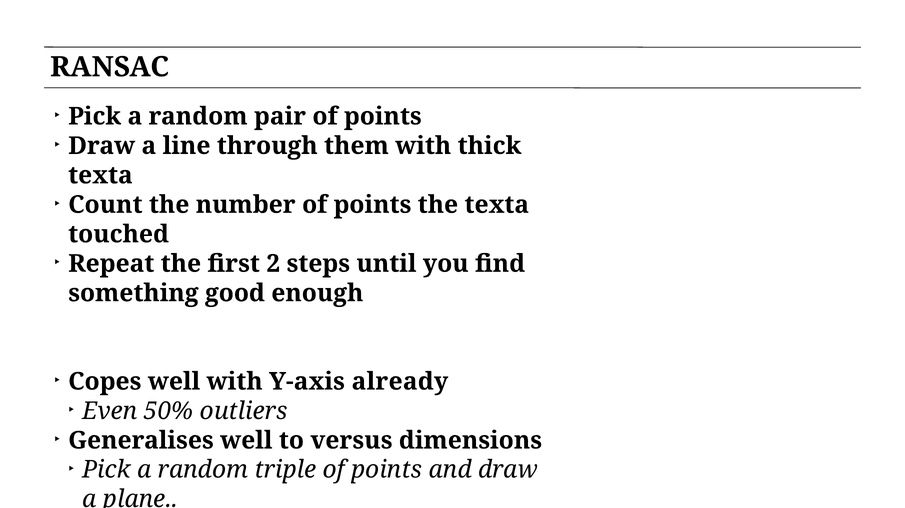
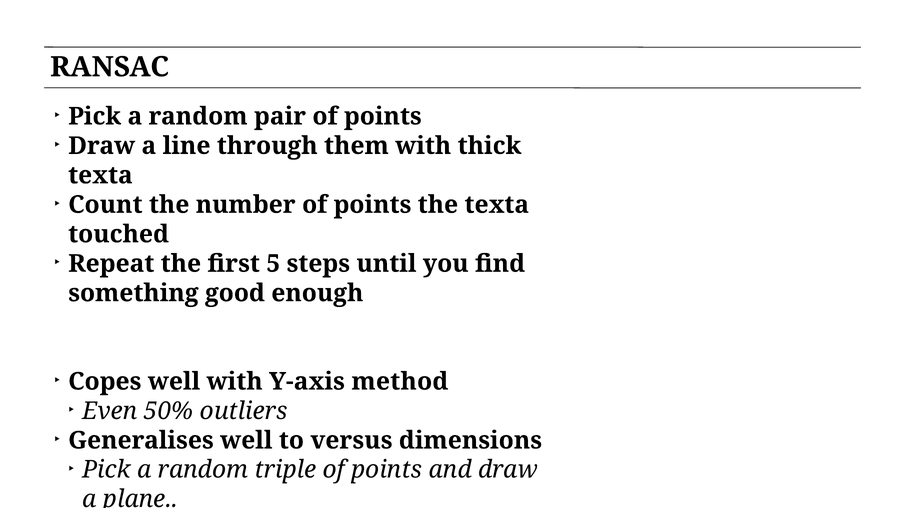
2: 2 -> 5 (273, 264)
already: already -> method (400, 382)
